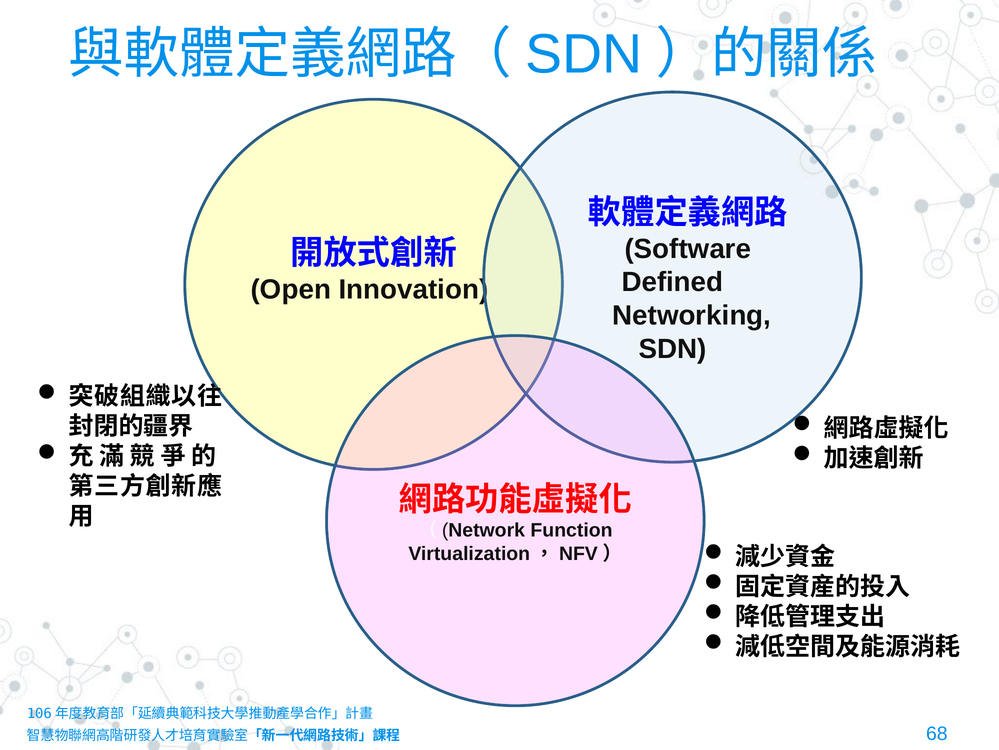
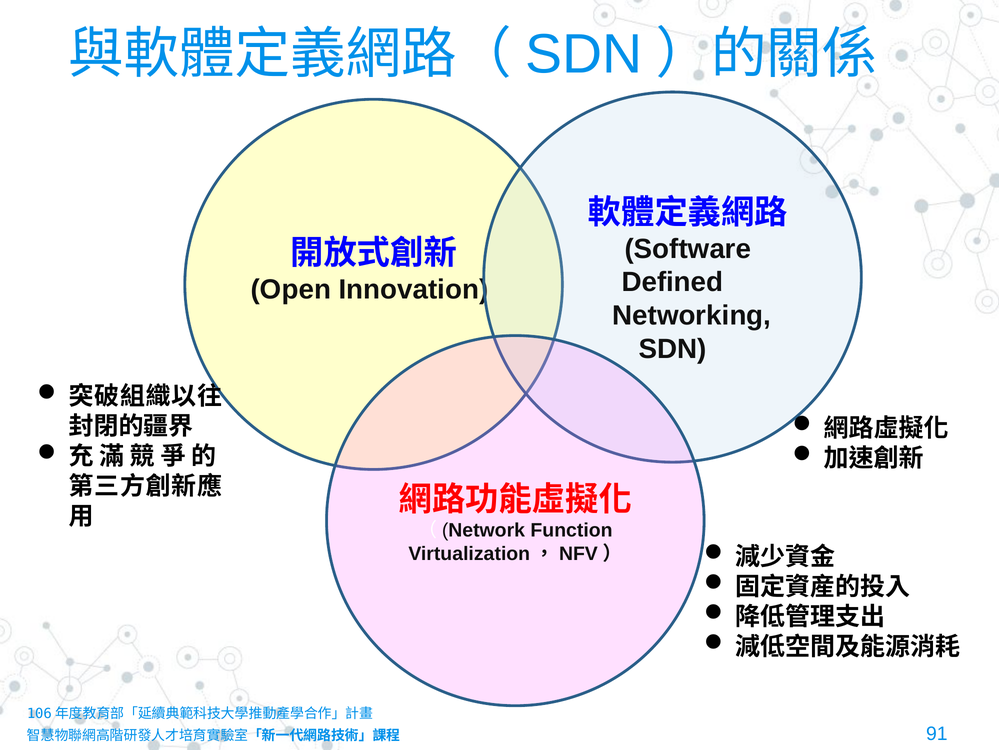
68: 68 -> 91 (937, 733)
